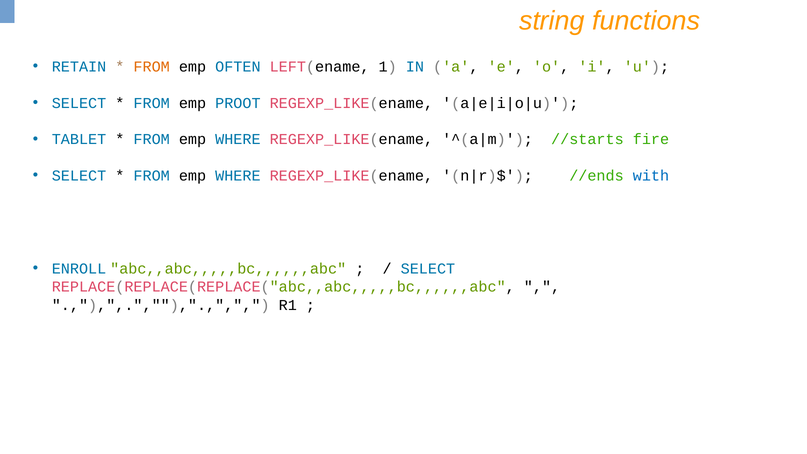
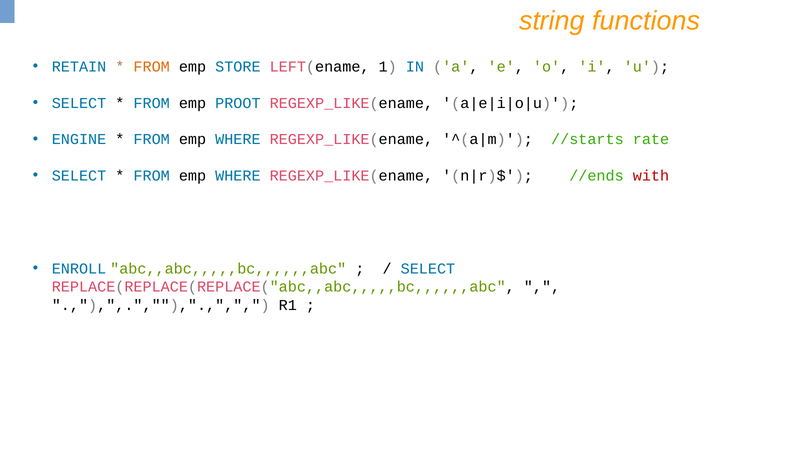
OFTEN: OFTEN -> STORE (238, 67)
TABLET: TABLET -> ENGINE (79, 139)
fire: fire -> rate (651, 139)
with colour: blue -> red (651, 176)
